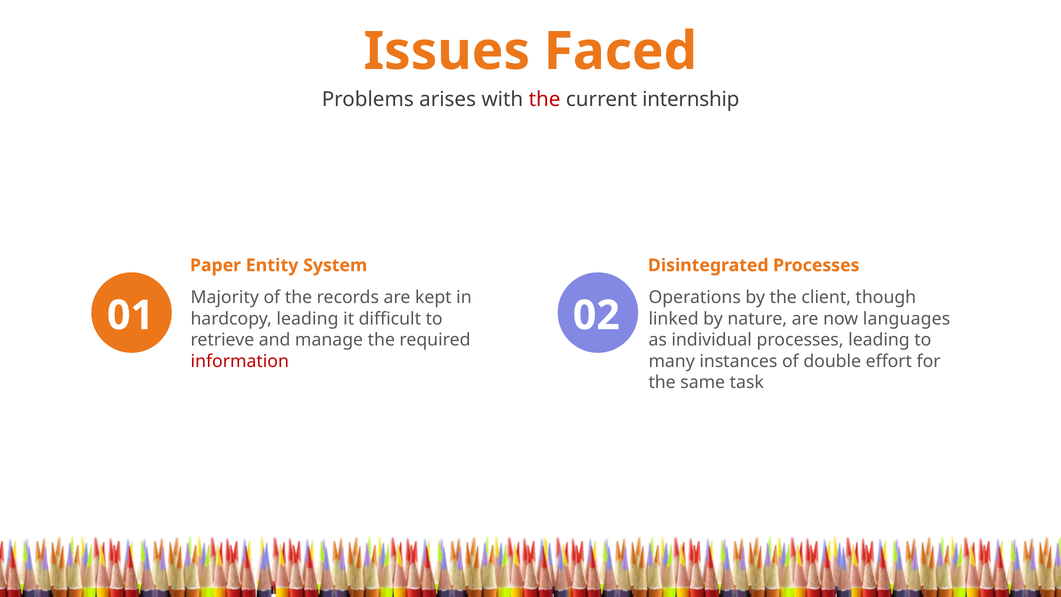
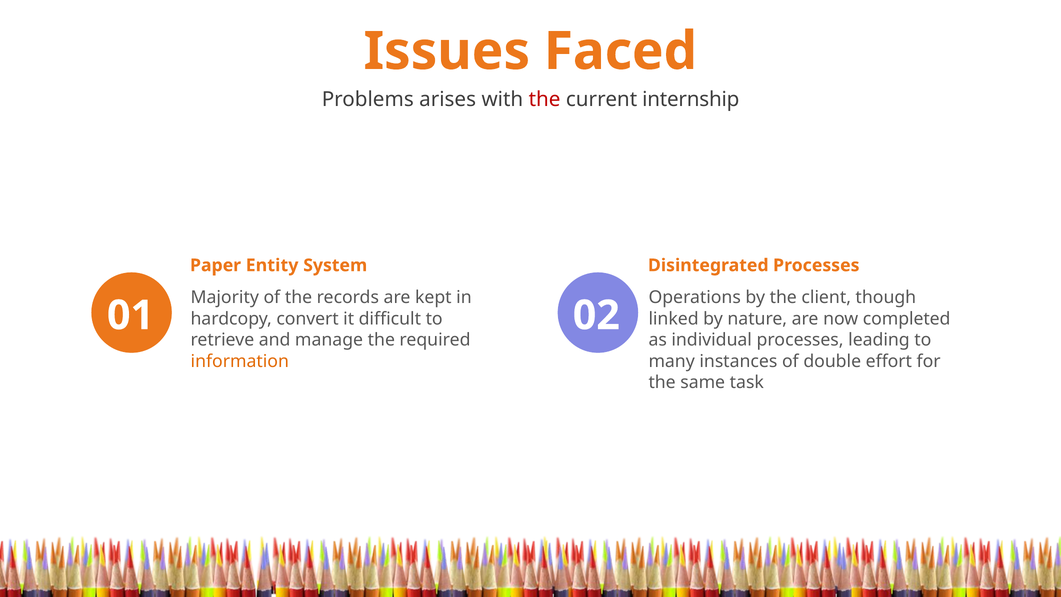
hardcopy leading: leading -> convert (308, 319)
languages: languages -> completed (907, 319)
information colour: red -> orange (240, 361)
